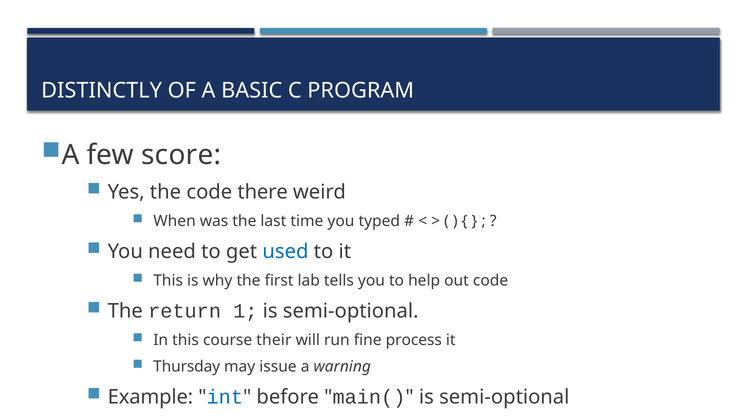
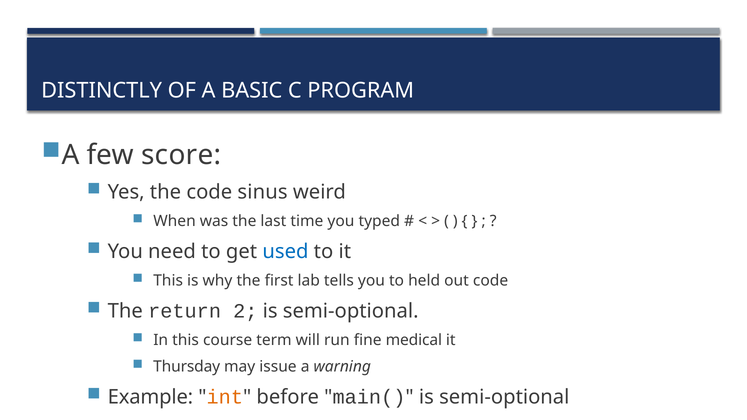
there: there -> sinus (263, 192)
help: help -> held (424, 281)
1: 1 -> 2 (245, 311)
their: their -> term (274, 340)
process: process -> medical (414, 340)
int colour: blue -> orange (225, 397)
